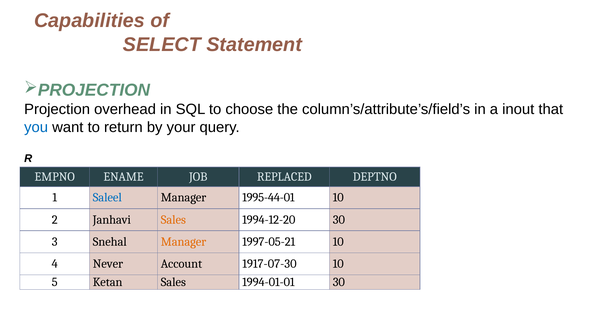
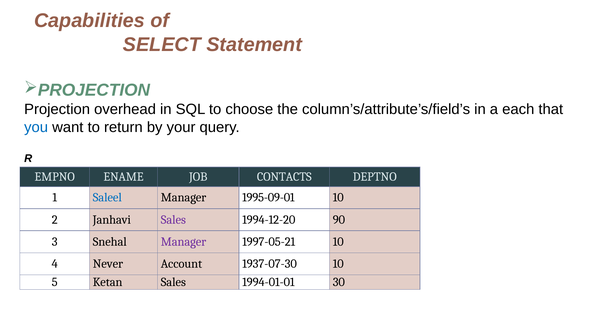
inout: inout -> each (518, 109)
REPLACED: REPLACED -> CONTACTS (284, 176)
1995-44-01: 1995-44-01 -> 1995-09-01 (268, 197)
Sales colour: orange -> purple (173, 219)
1994-12-20 30: 30 -> 90 (339, 219)
Manager colour: orange -> purple (184, 241)
1917-07-30: 1917-07-30 -> 1937-07-30 (270, 263)
